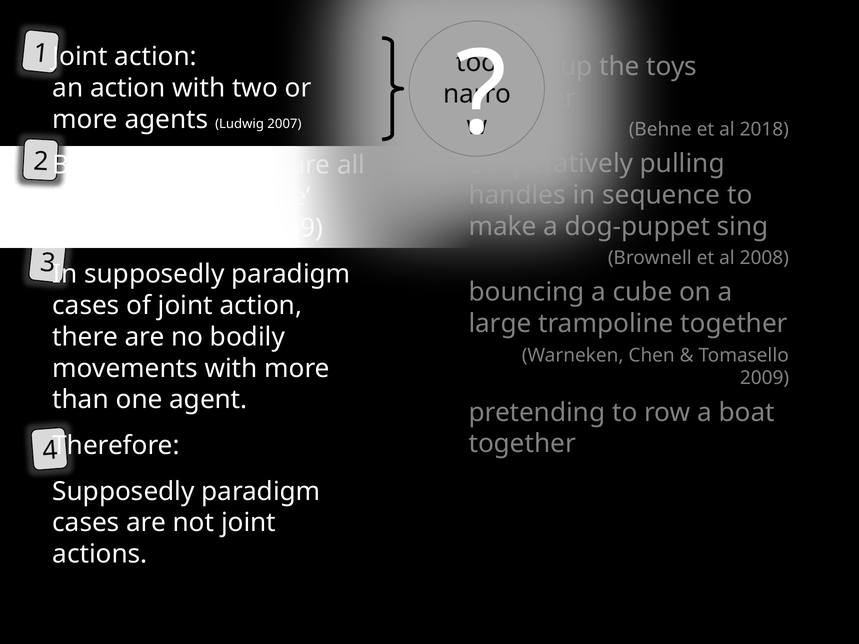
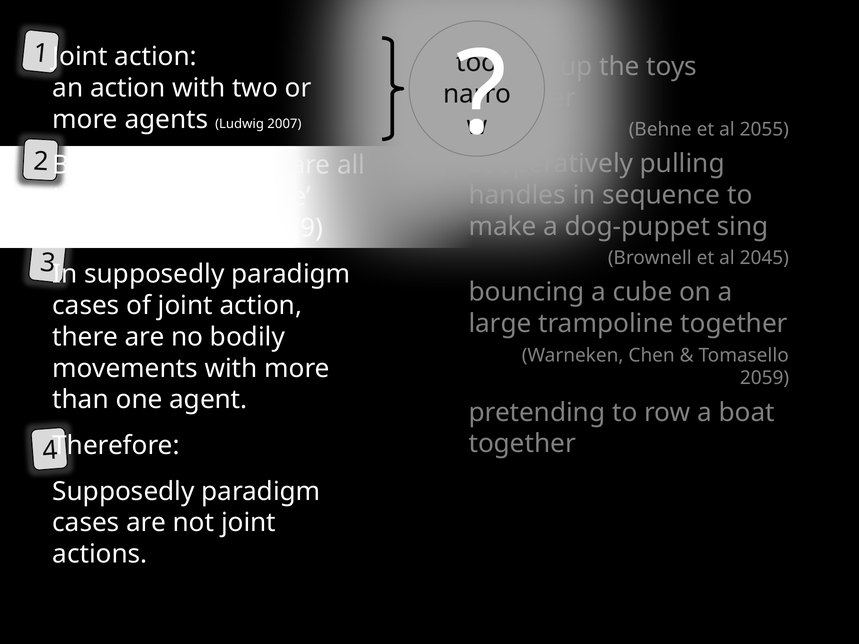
2018: 2018 -> 2055 (764, 129)
2008: 2008 -> 2045 (764, 258)
2009: 2009 -> 2059 (765, 378)
